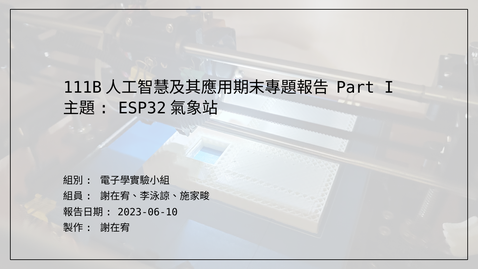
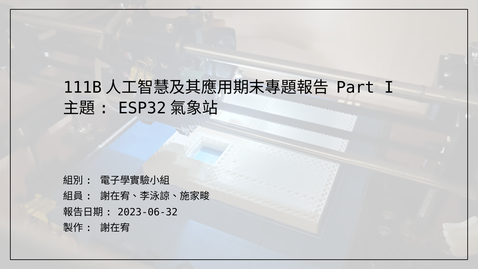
2023-06-10: 2023-06-10 -> 2023-06-32 (148, 212)
